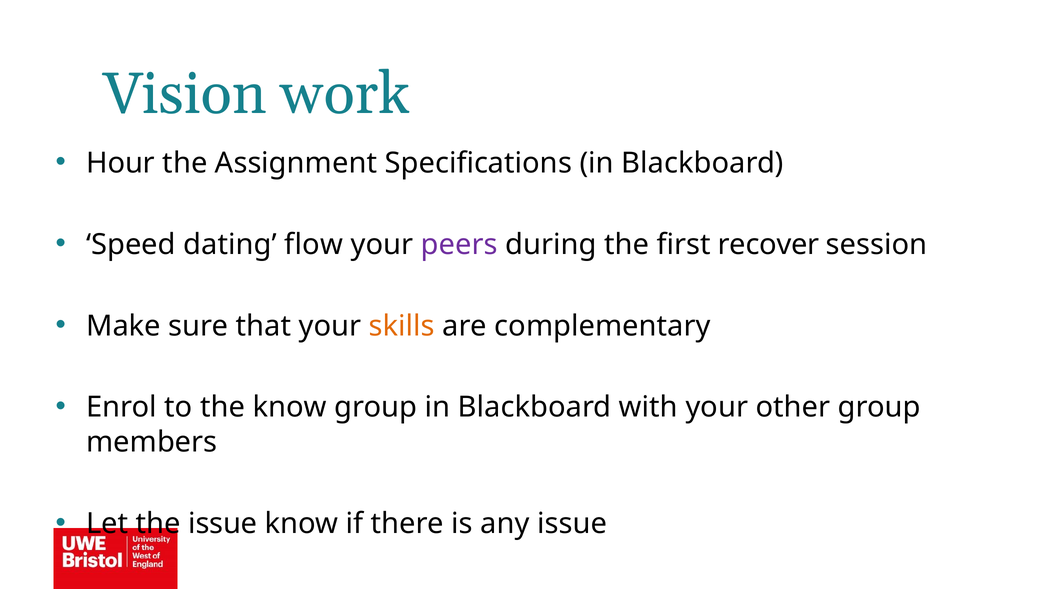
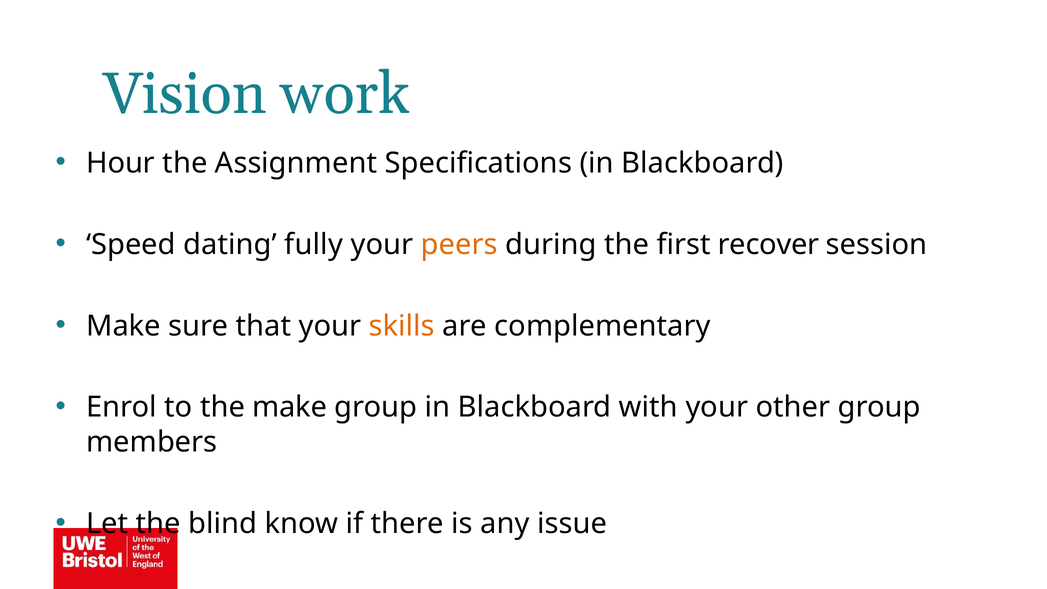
flow: flow -> fully (314, 244)
peers colour: purple -> orange (459, 244)
the know: know -> make (290, 407)
the issue: issue -> blind (223, 524)
